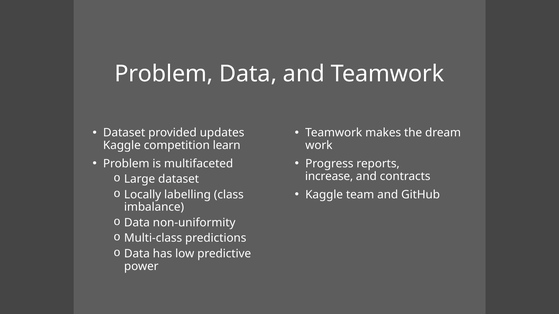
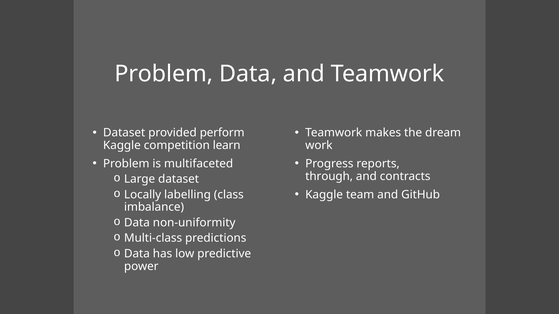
updates: updates -> perform (222, 133)
increase: increase -> through (329, 176)
